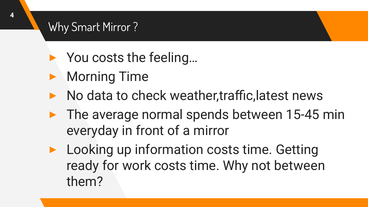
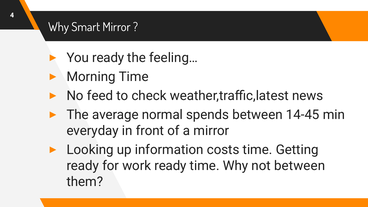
You costs: costs -> ready (108, 58)
data: data -> feed (100, 96)
15-45: 15-45 -> 14-45 (303, 115)
work costs: costs -> ready (170, 166)
